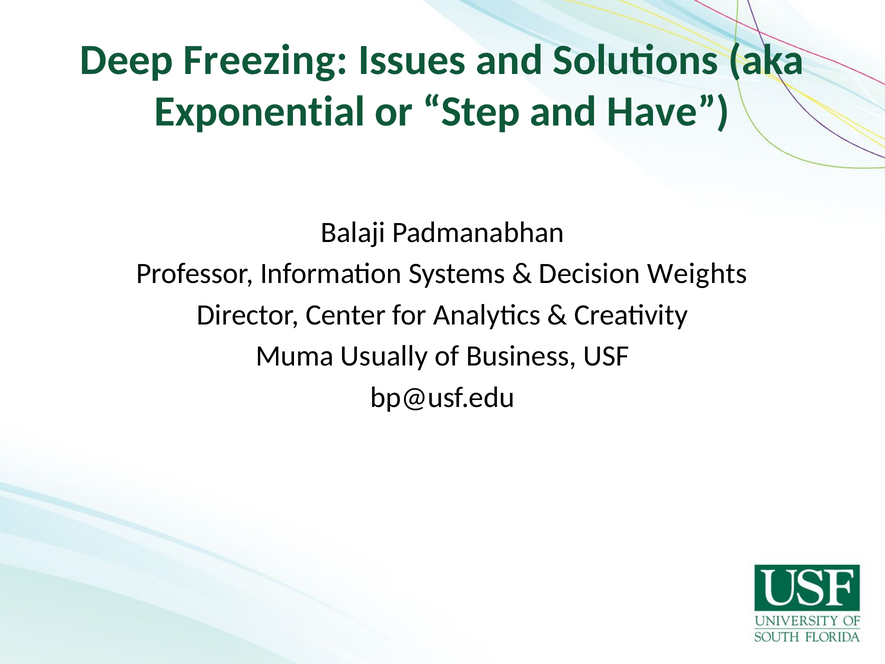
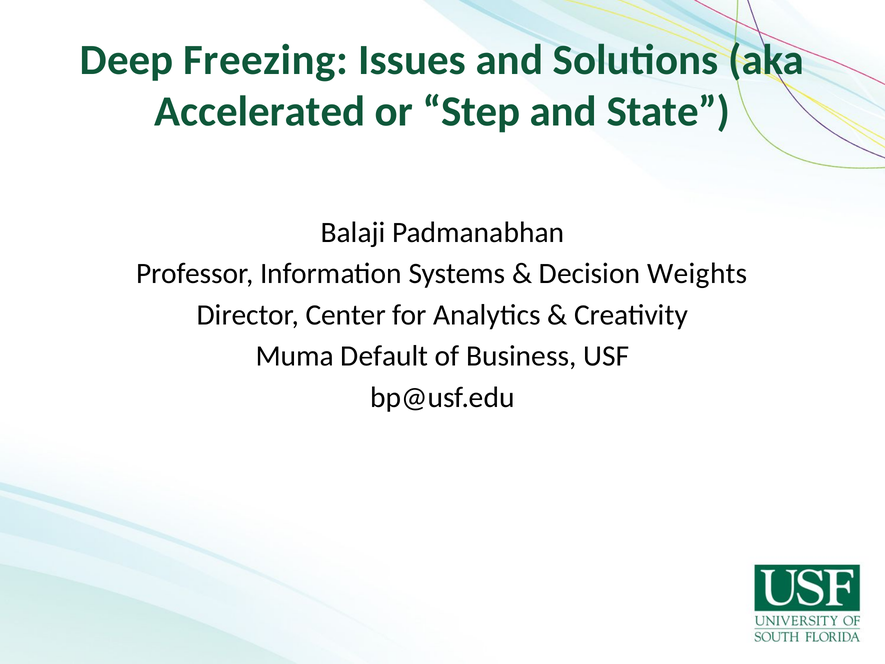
Exponential: Exponential -> Accelerated (260, 111)
Have: Have -> State (669, 111)
Usually: Usually -> Default (384, 356)
